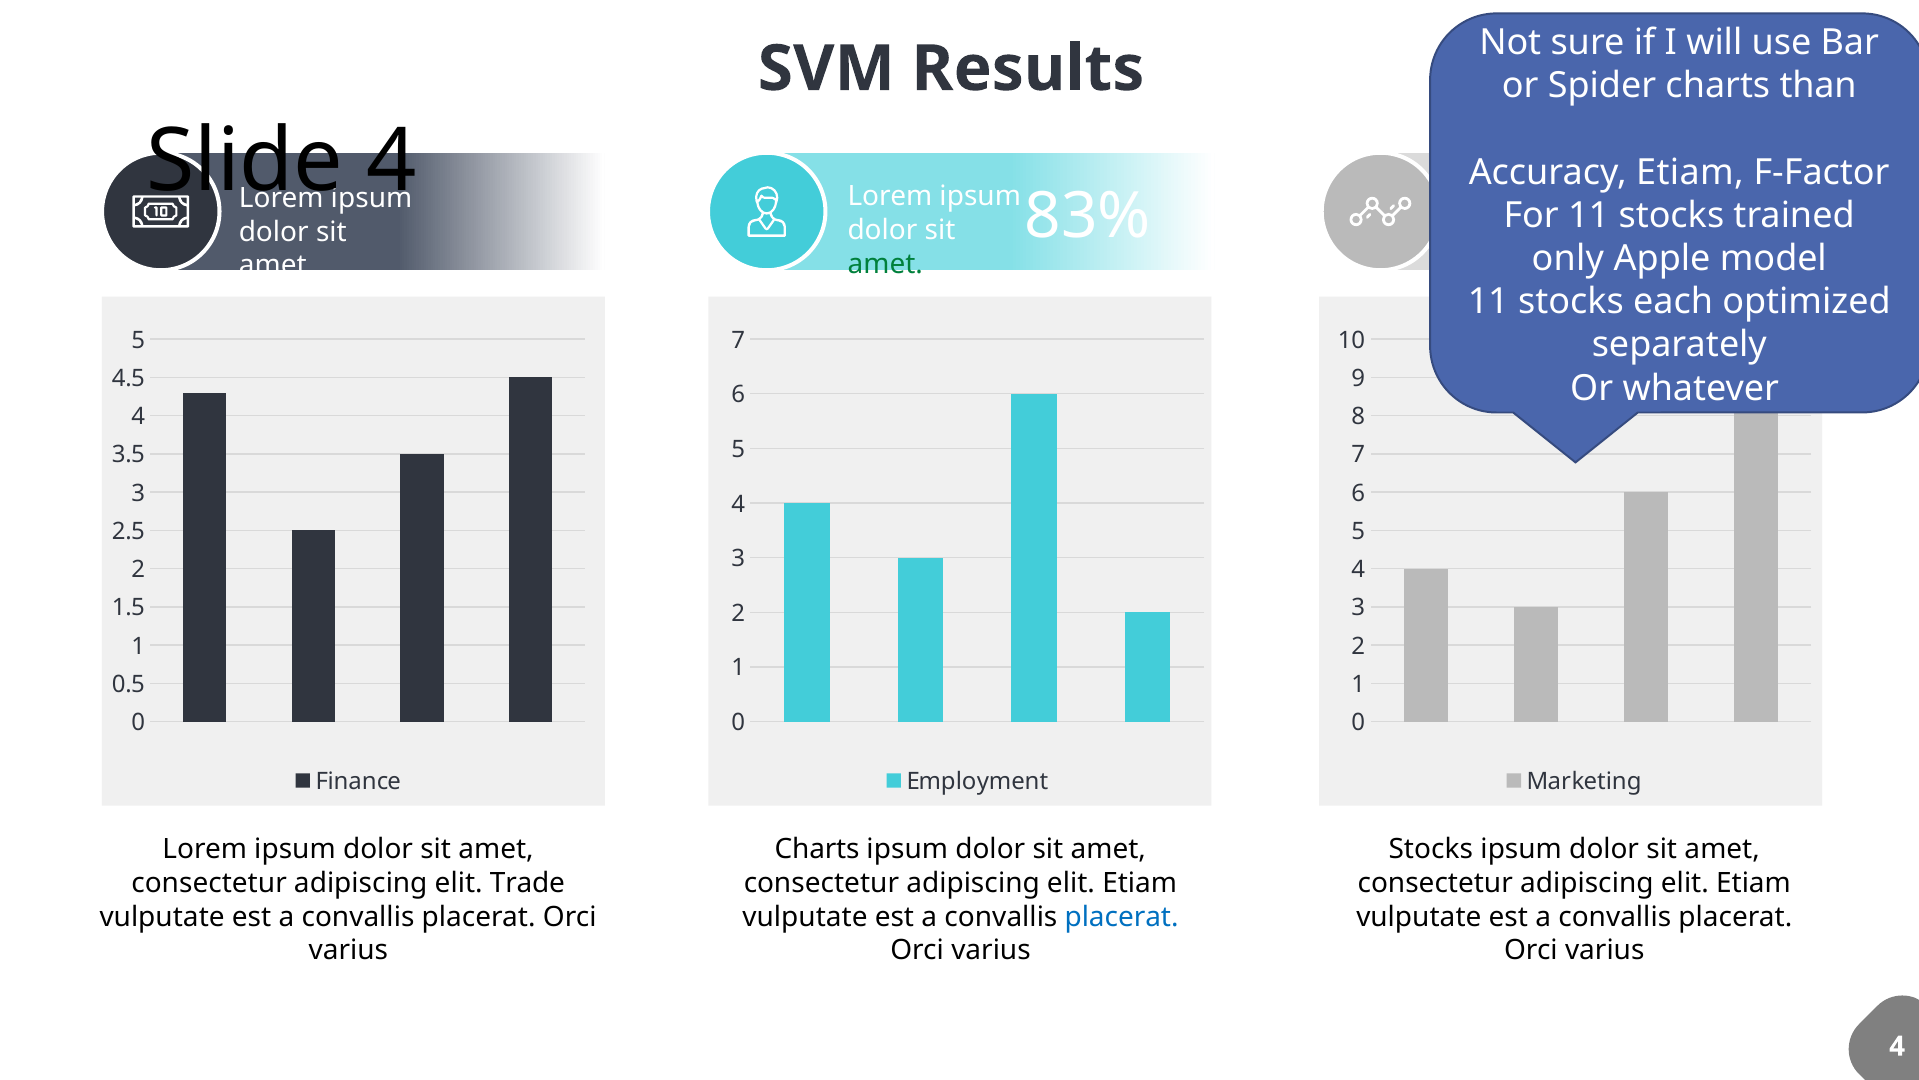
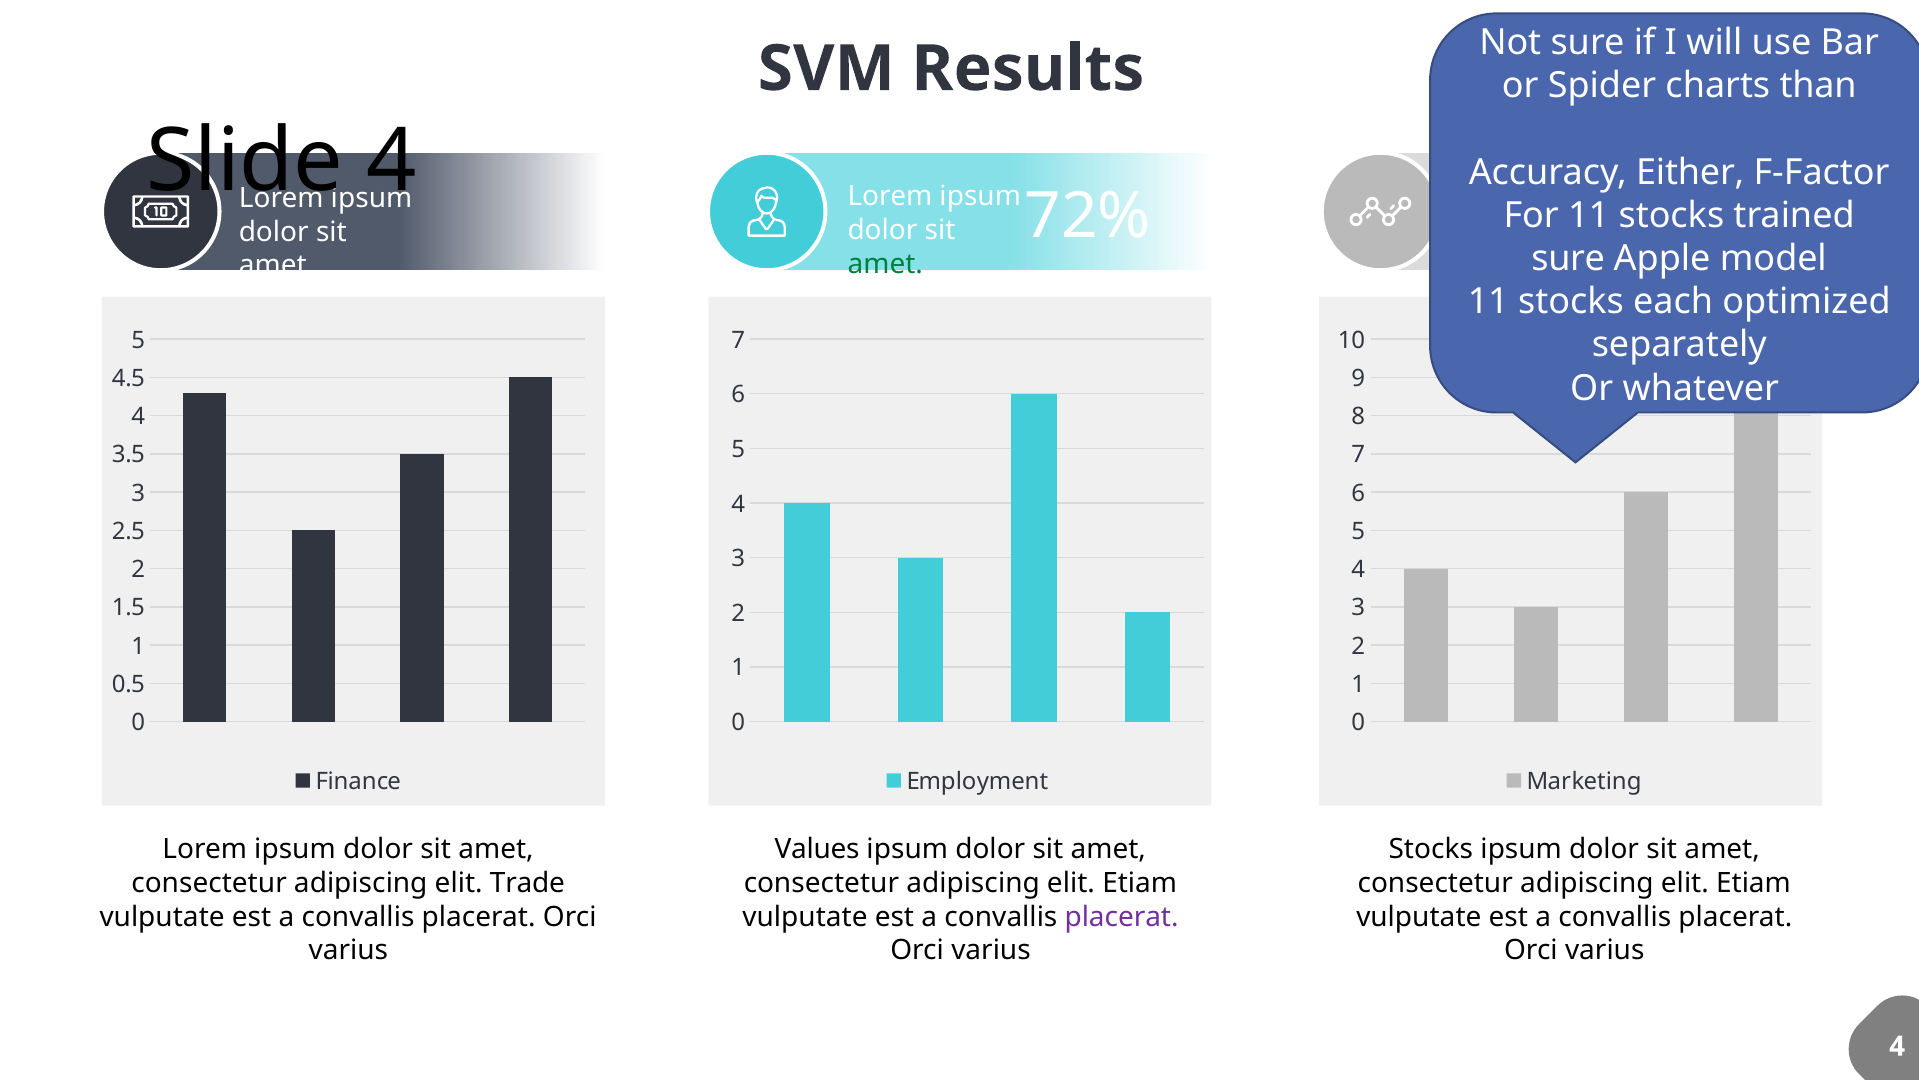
Accuracy Etiam: Etiam -> Either (1690, 172)
83%: 83% -> 72% (1088, 216)
only: only -> sure (1568, 258)
Charts: Charts -> Values (817, 849)
placerat colour: blue -> purple (1122, 916)
